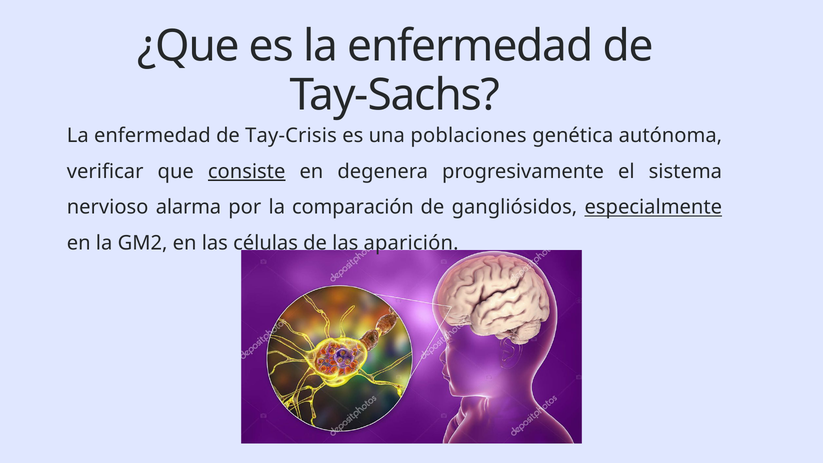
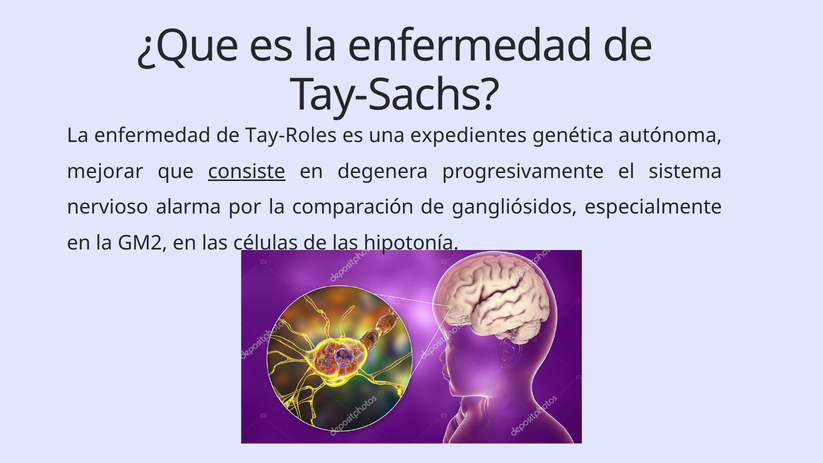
Tay-Crisis: Tay-Crisis -> Tay-Roles (291, 136)
poblaciones: poblaciones -> expedientes (469, 136)
verificar: verificar -> mejorar (105, 171)
especialmente underline: present -> none (653, 207)
aparición: aparición -> hipotonía (411, 243)
